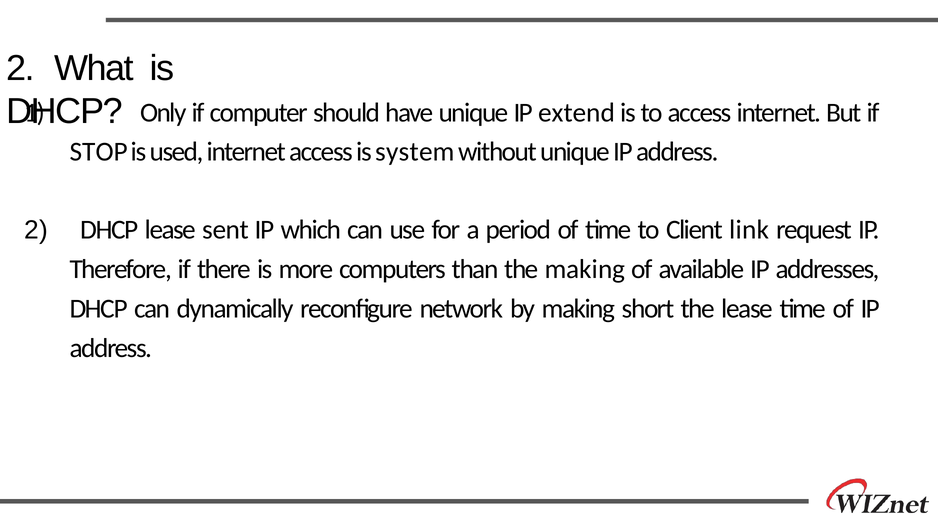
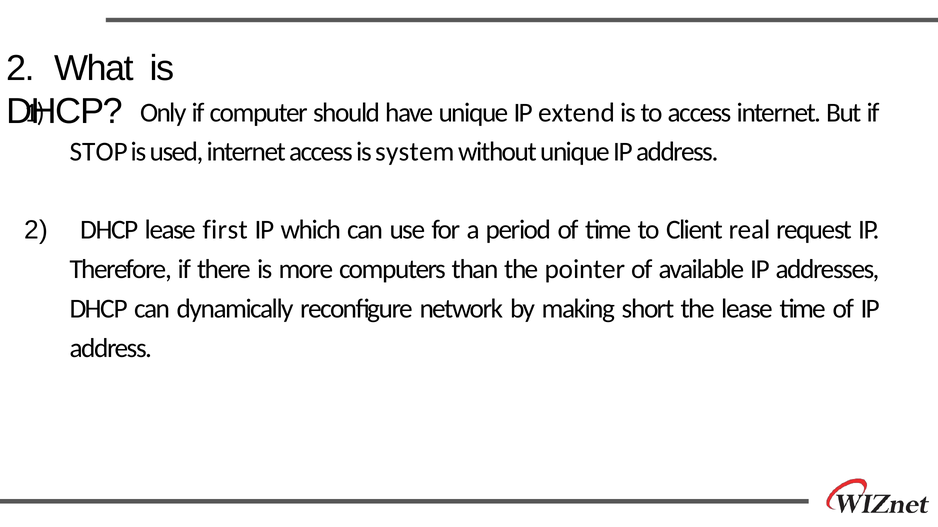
sent: sent -> first (225, 230)
link: link -> real (750, 230)
the making: making -> pointer (585, 270)
